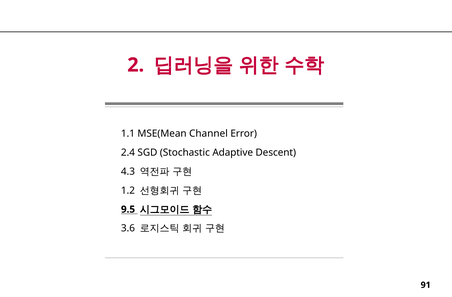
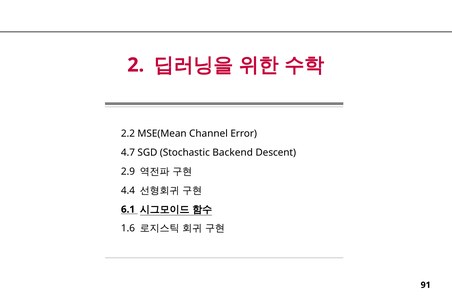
1.1: 1.1 -> 2.2 (128, 134)
2.4: 2.4 -> 4.7 (128, 153)
Adaptive: Adaptive -> Backend (233, 153)
4.3: 4.3 -> 2.9 (128, 171)
1.2: 1.2 -> 4.4 (128, 190)
9.5: 9.5 -> 6.1 (128, 209)
3.6: 3.6 -> 1.6 (128, 228)
